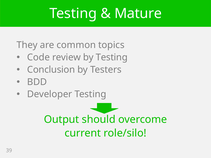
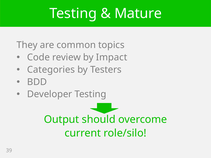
by Testing: Testing -> Impact (112, 57)
Conclusion: Conclusion -> Categories (51, 70)
